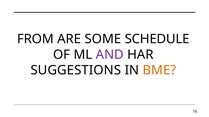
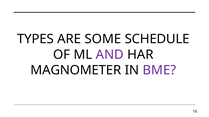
FROM: FROM -> TYPES (35, 39)
SUGGESTIONS: SUGGESTIONS -> MAGNOMETER (76, 70)
BME colour: orange -> purple (159, 70)
